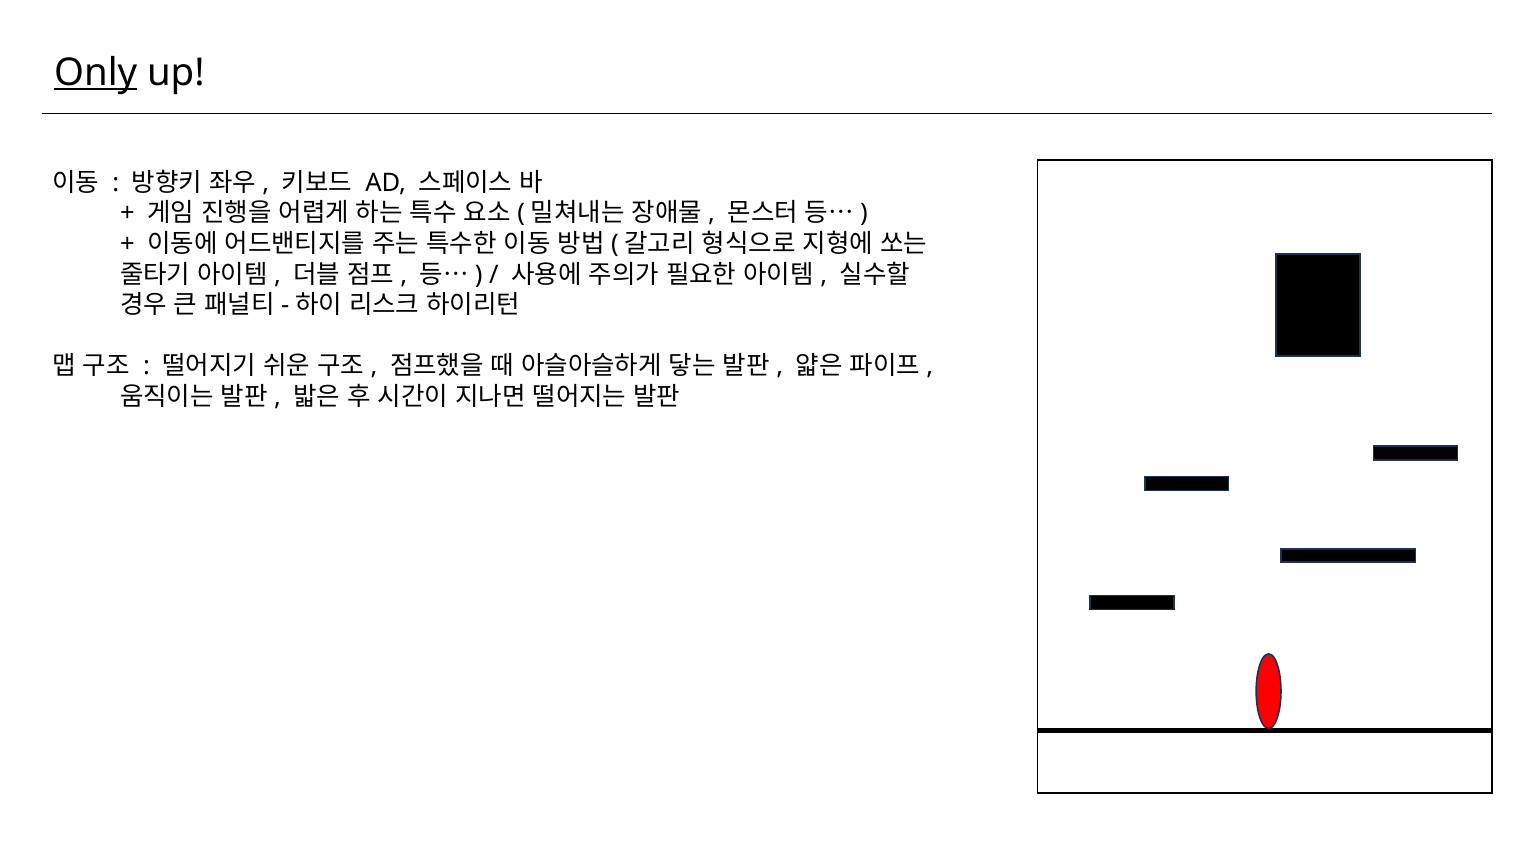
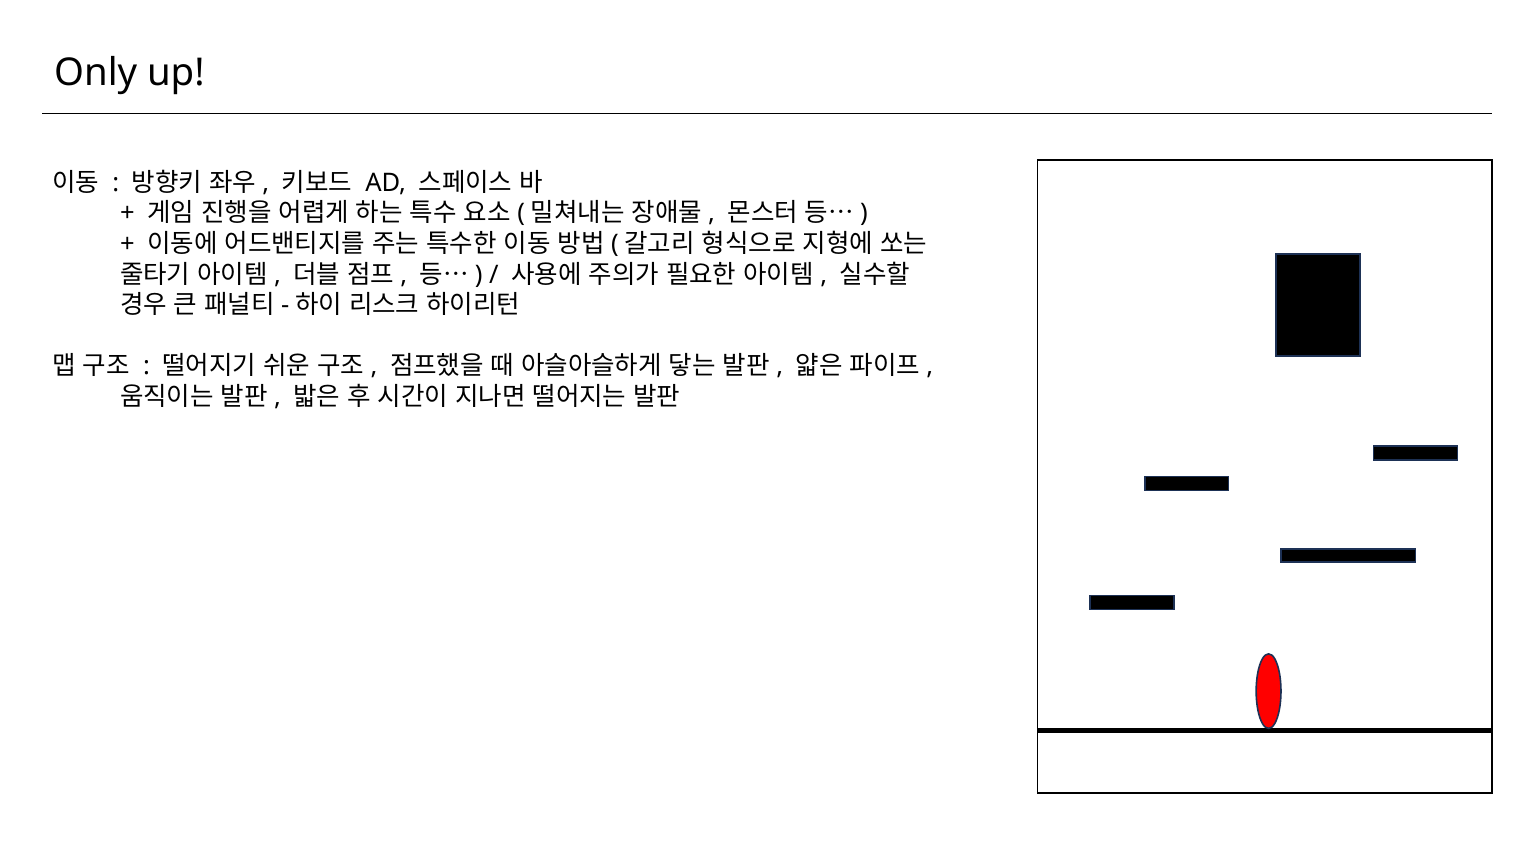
Only underline: present -> none (96, 72)
